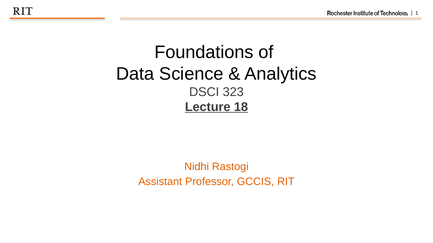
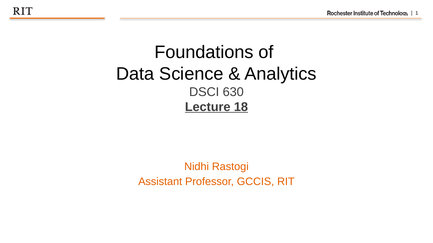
323: 323 -> 630 (233, 92)
